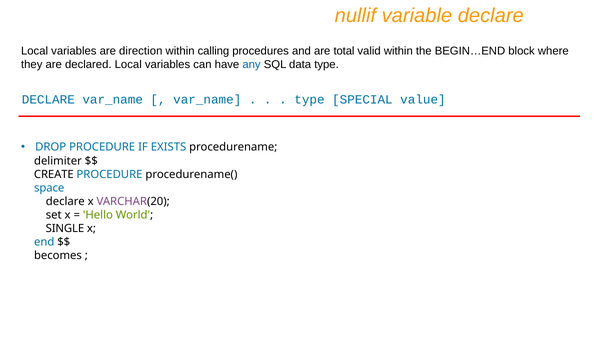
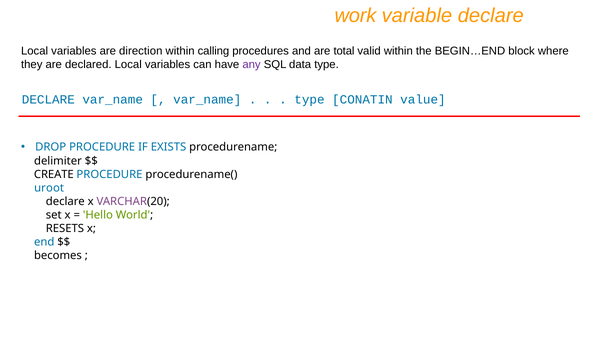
nullif: nullif -> work (355, 16)
any colour: blue -> purple (252, 65)
SPECIAL: SPECIAL -> CONATIN (362, 100)
space: space -> uroot (49, 188)
SINGLE: SINGLE -> RESETS (65, 229)
